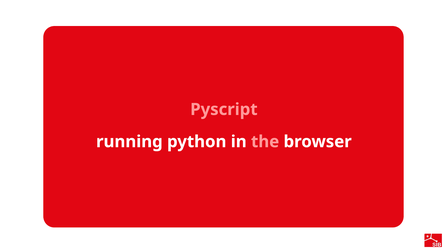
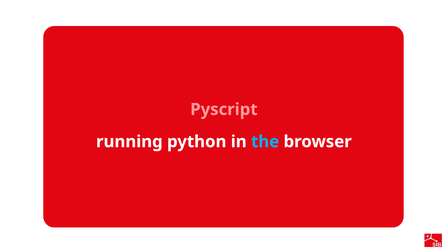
the colour: pink -> light blue (265, 141)
